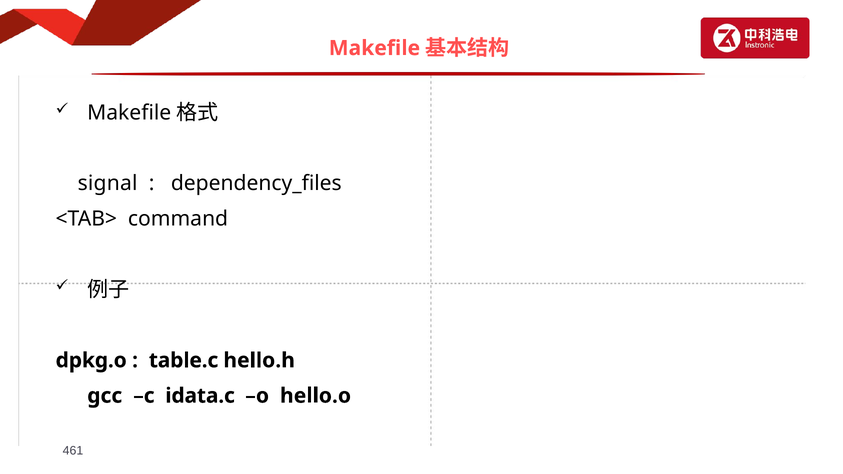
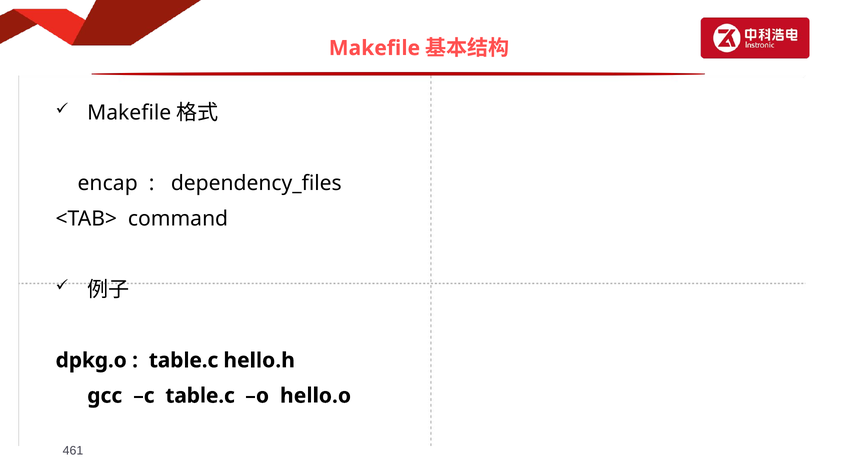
signal: signal -> encap (108, 184)
c idata.c: idata.c -> table.c (200, 396)
